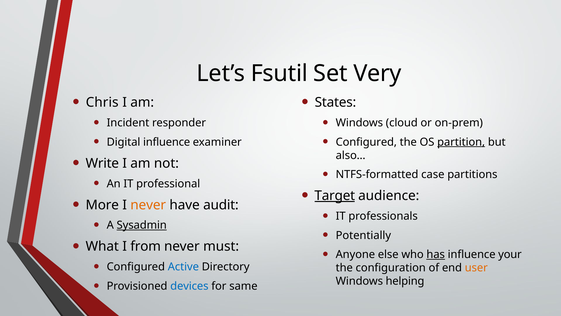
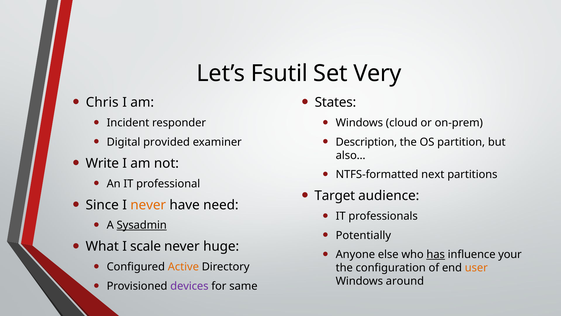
Digital influence: influence -> provided (167, 142)
Configured: Configured -> Description (366, 142)
partition underline: present -> none (461, 142)
case: case -> next (433, 174)
Target underline: present -> none (335, 196)
More: More -> Since (102, 205)
audit: audit -> need (221, 205)
from: from -> scale (146, 246)
must: must -> huge (221, 246)
Active colour: blue -> orange (183, 267)
devices colour: blue -> purple (189, 286)
helping: helping -> around (405, 281)
